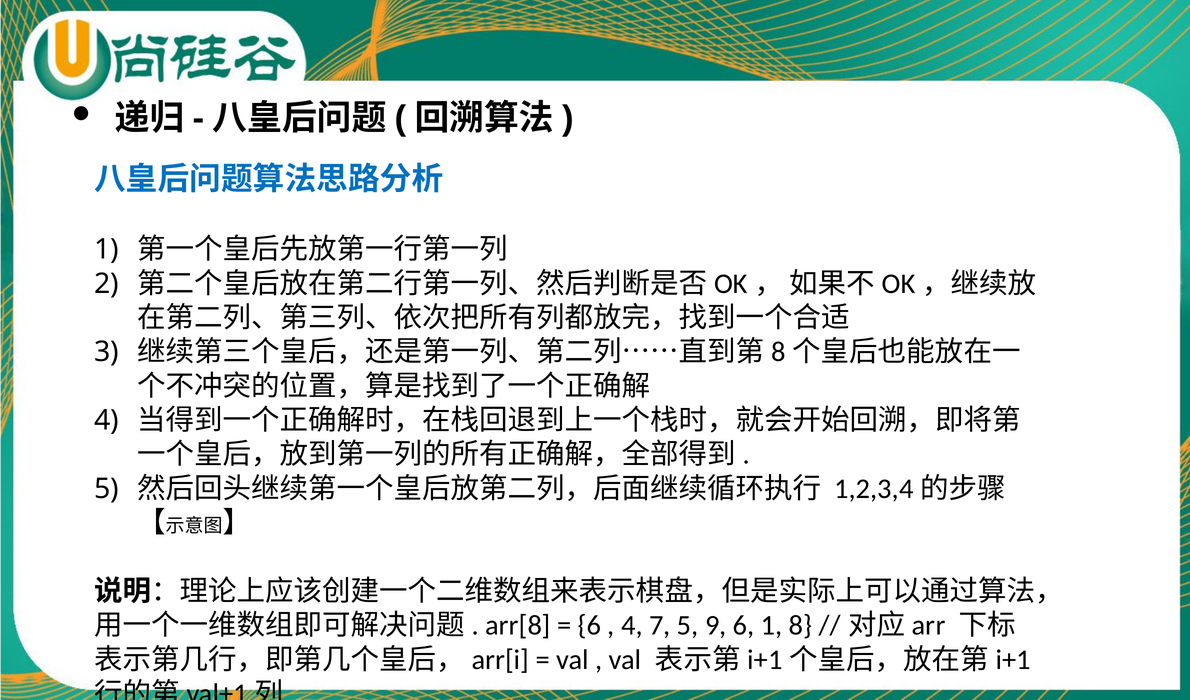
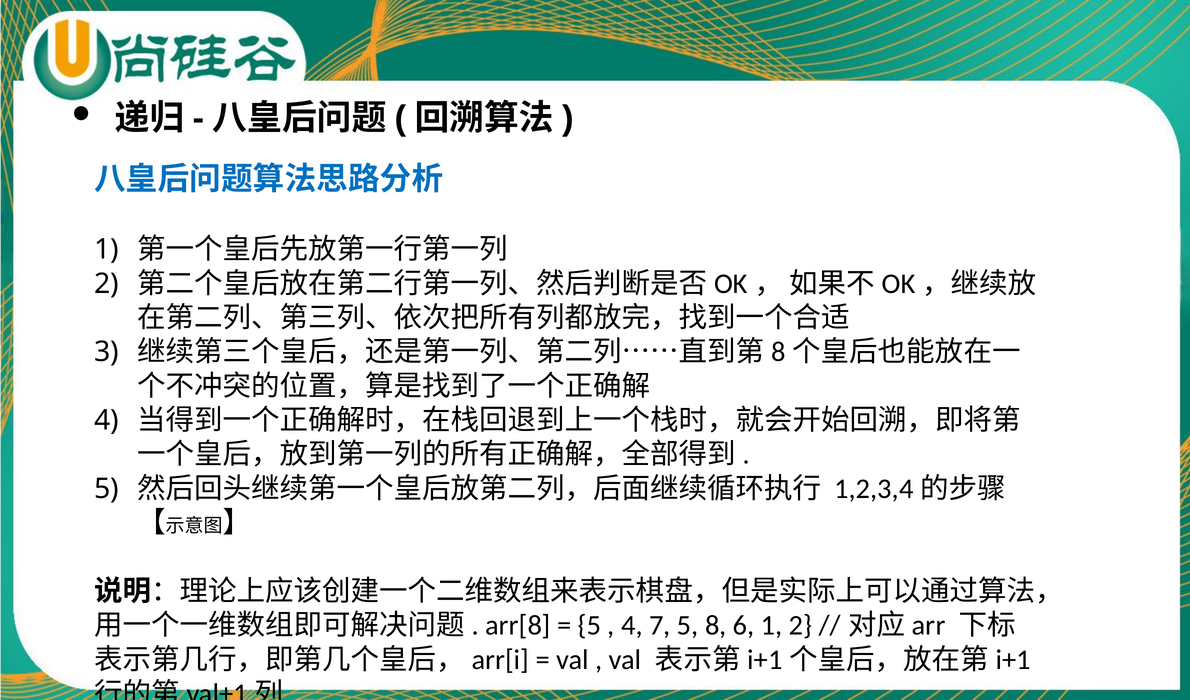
6: 6 -> 5 (589, 626)
9: 9 -> 8 (716, 626)
1 8: 8 -> 2 (801, 626)
